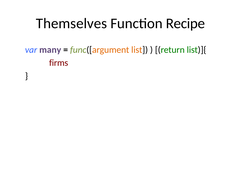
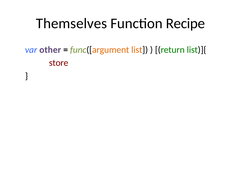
many: many -> other (50, 50)
firms: firms -> store (59, 63)
